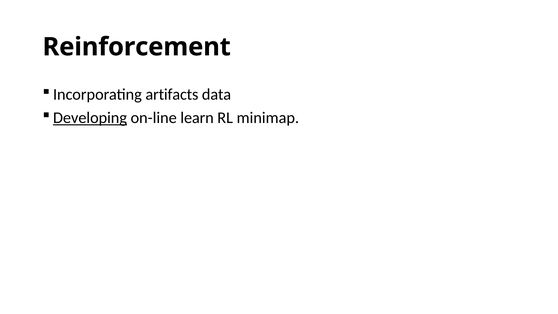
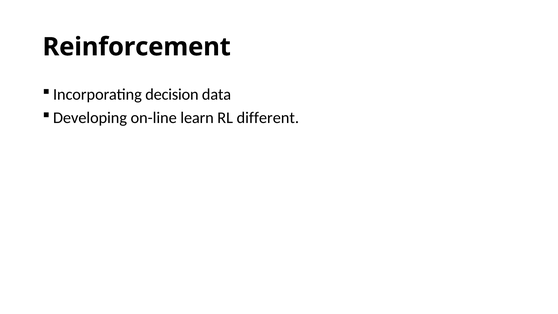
artifacts: artifacts -> decision (172, 94)
Developing underline: present -> none (90, 118)
minimap: minimap -> different (268, 118)
